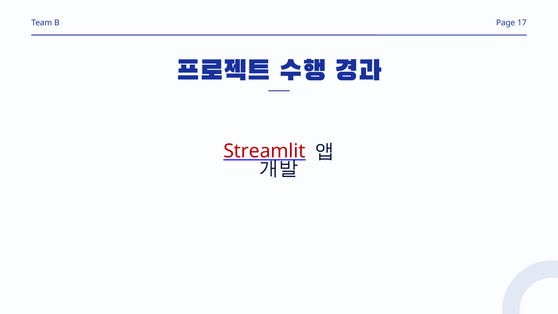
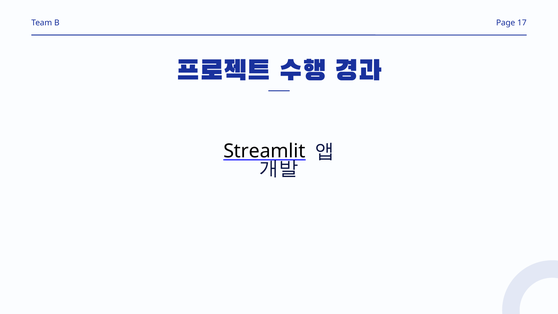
Streamlit colour: red -> black (264, 151)
